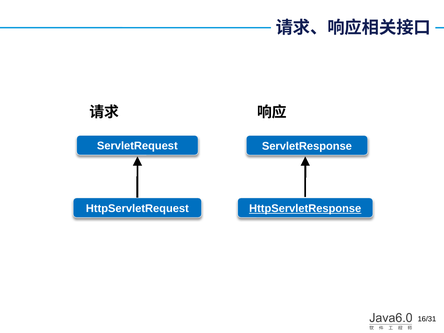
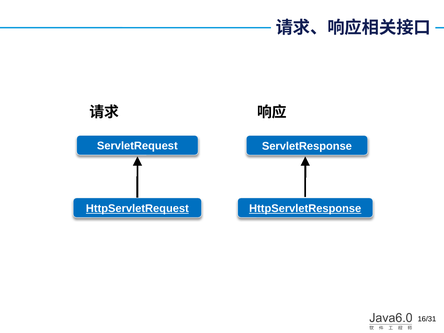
HttpServletRequest underline: none -> present (137, 208)
